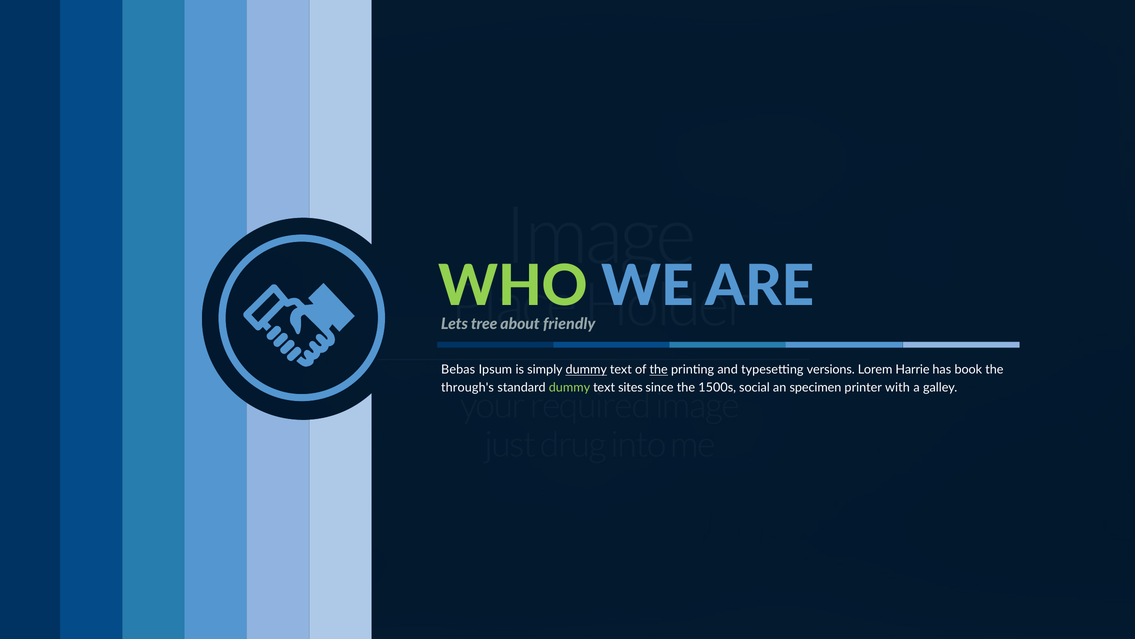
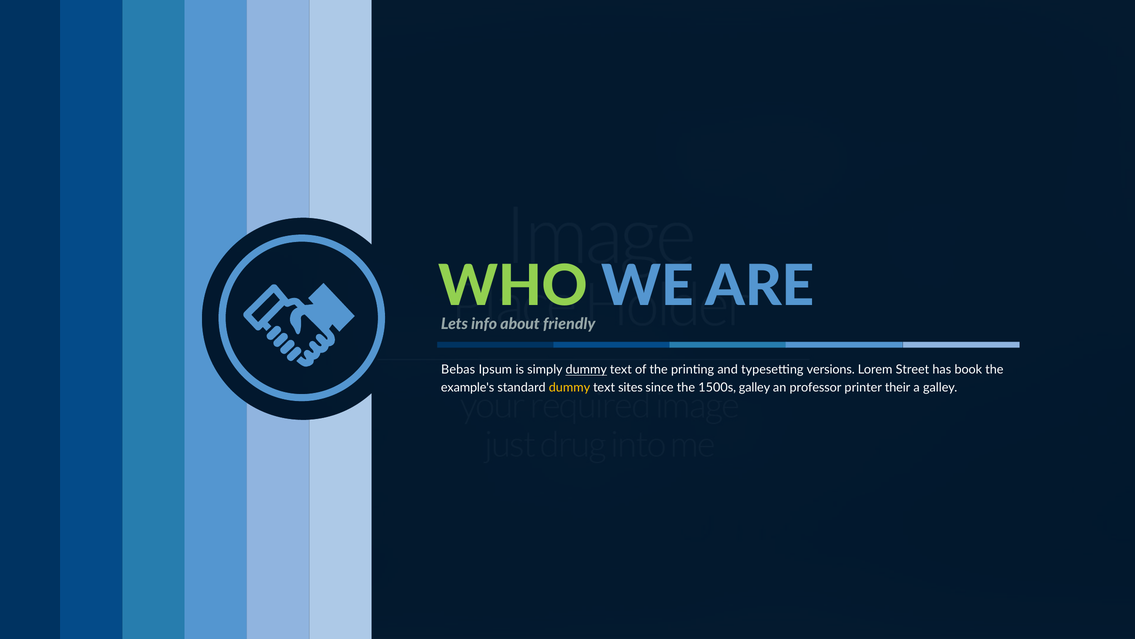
tree: tree -> info (484, 324)
the underline: present -> none (659, 369)
Harrie: Harrie -> Street (912, 369)
through's: through's -> example's (468, 388)
dummy colour: light green -> yellow (569, 388)
1500s social: social -> galley (754, 388)
specimen: specimen -> professor (815, 388)
with: with -> their (898, 388)
